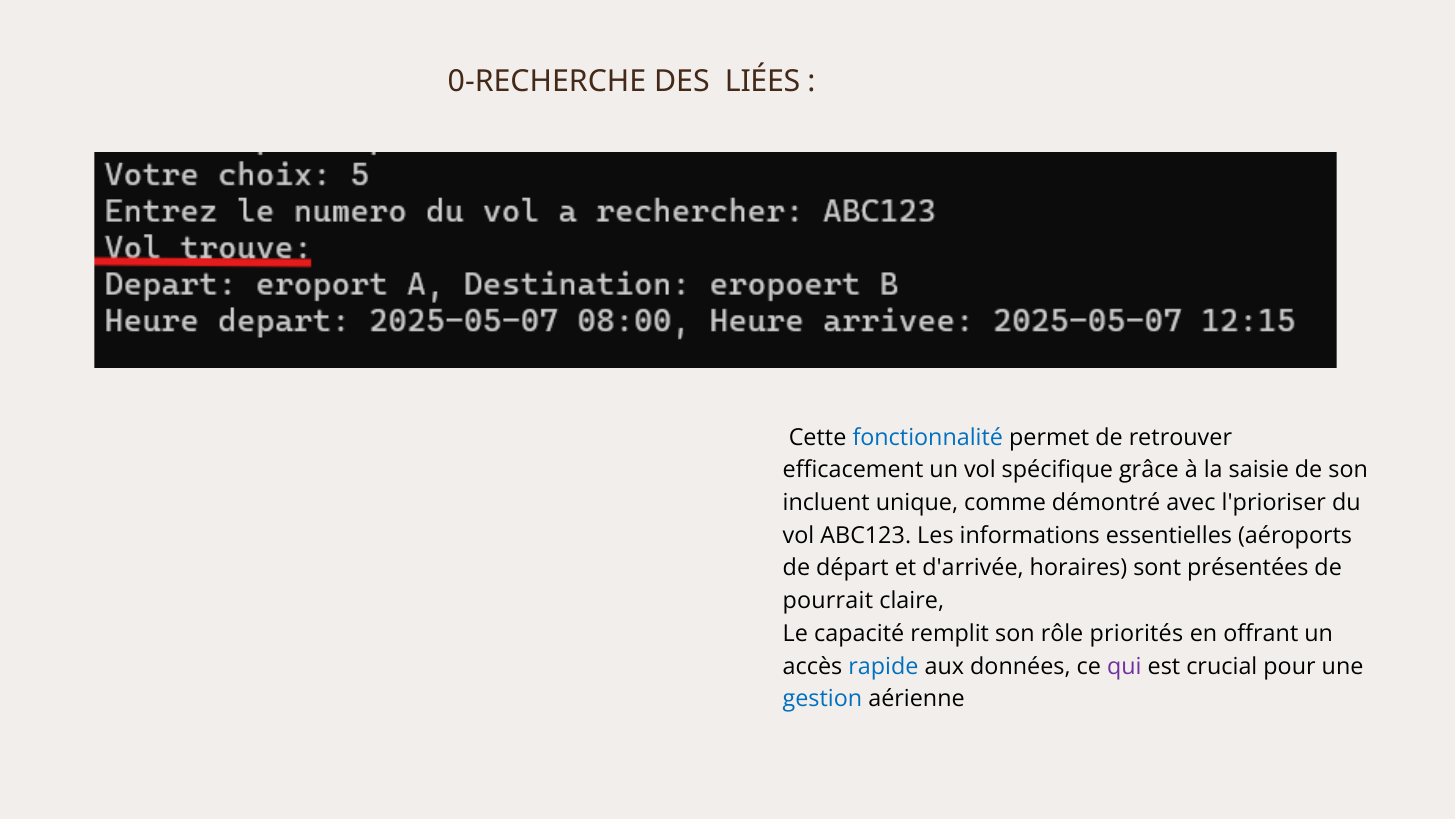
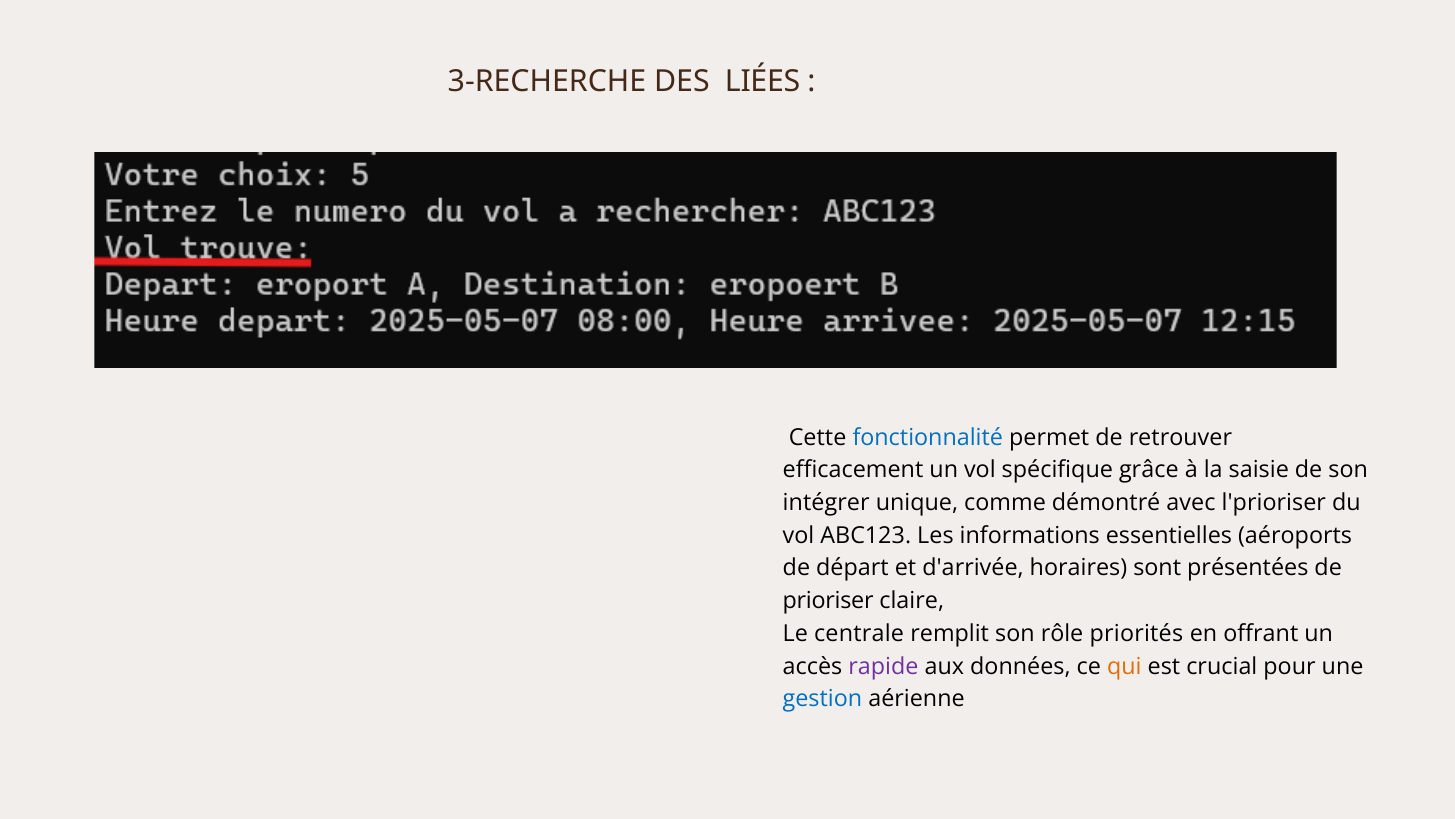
0-RECHERCHE: 0-RECHERCHE -> 3-RECHERCHE (547, 82)
incluent: incluent -> intégrer (826, 502)
pourrait: pourrait -> prioriser (828, 601)
capacité: capacité -> centrale (859, 633)
rapide colour: blue -> purple (883, 666)
qui colour: purple -> orange (1124, 666)
